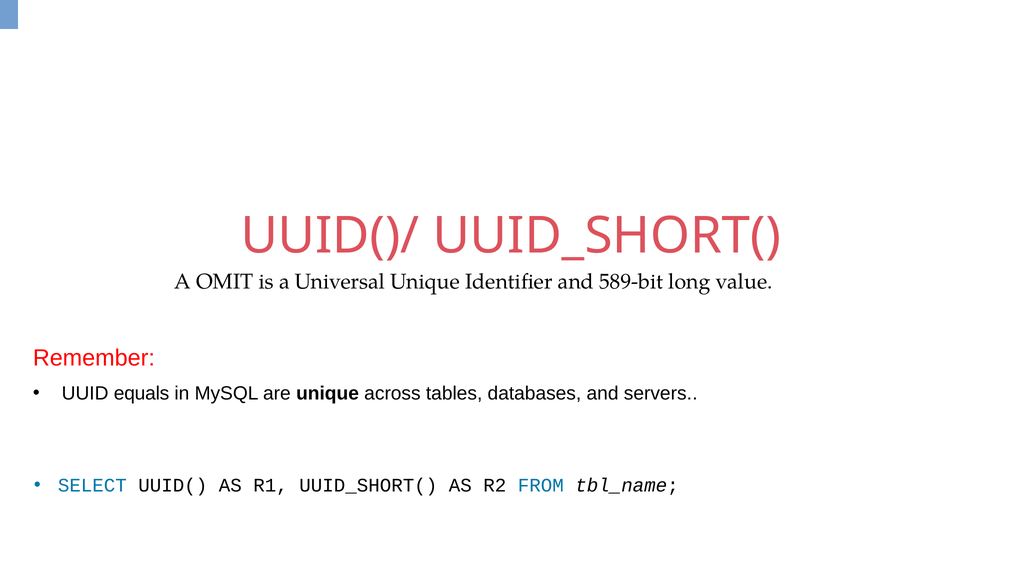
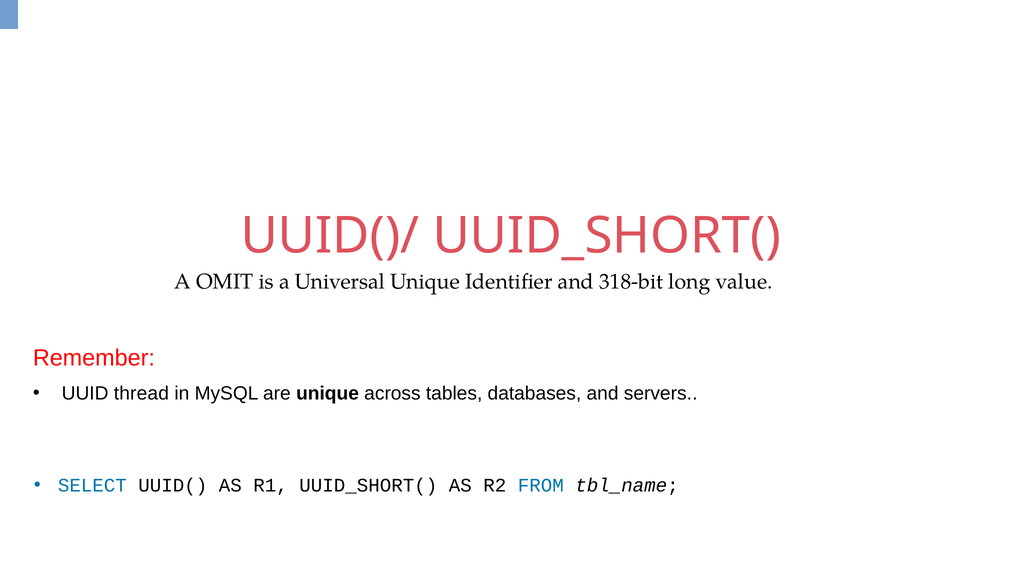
589-bit: 589-bit -> 318-bit (631, 282)
equals: equals -> thread (141, 393)
